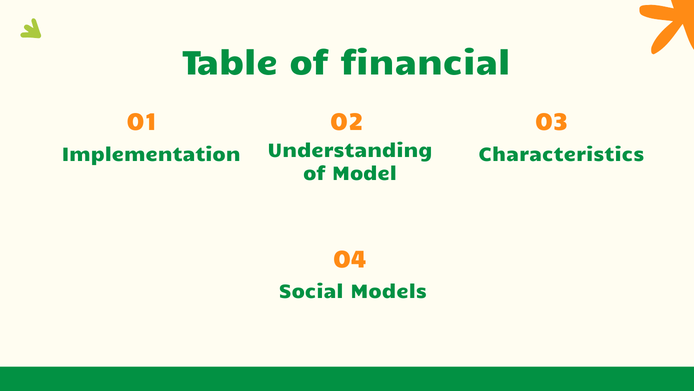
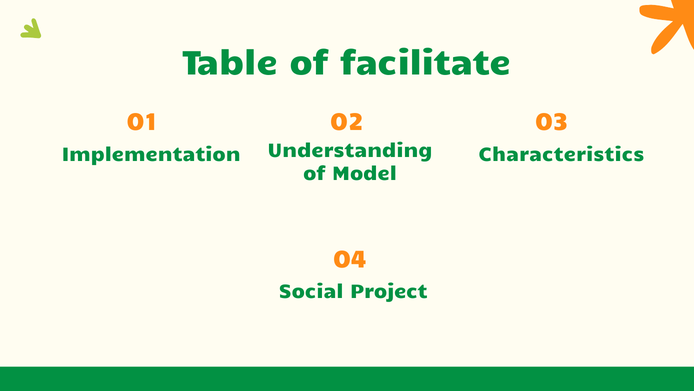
financial: financial -> facilitate (426, 63)
Models: Models -> Project (389, 291)
